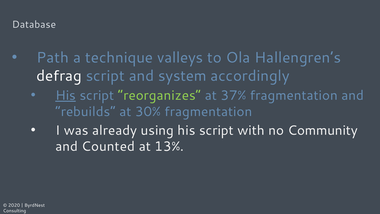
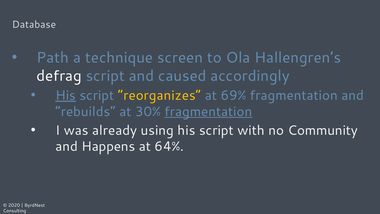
valleys: valleys -> screen (180, 58)
system: system -> caused (182, 76)
reorganizes colour: light green -> yellow (160, 95)
37%: 37% -> 69% (233, 95)
fragmentation underline: none -> present (208, 111)
Counted: Counted -> Happens (108, 146)
13%: 13% -> 64% (169, 146)
